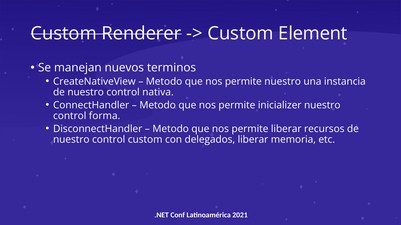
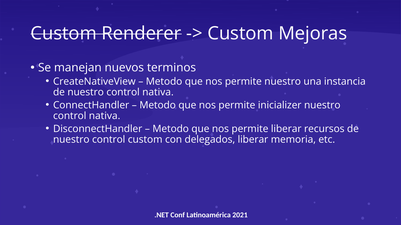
Element: Element -> Mejoras (313, 34)
forma: forma -> nativa (105, 116)
